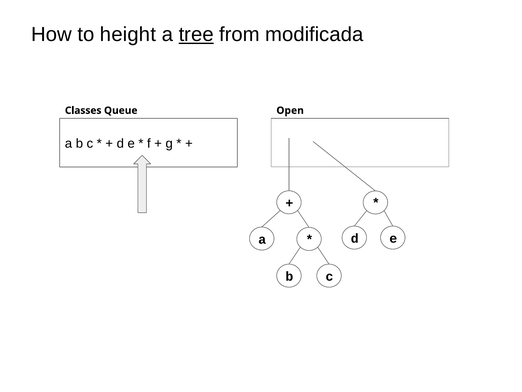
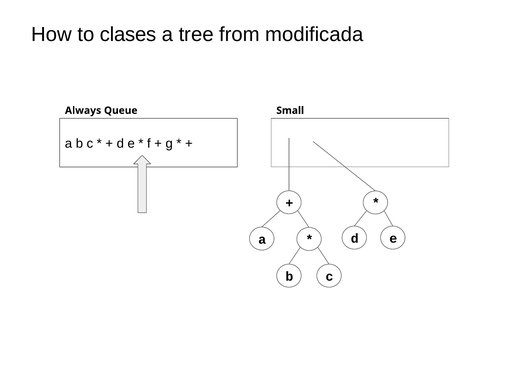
height: height -> clases (128, 34)
tree underline: present -> none (196, 34)
Classes: Classes -> Always (83, 110)
Open: Open -> Small (290, 110)
